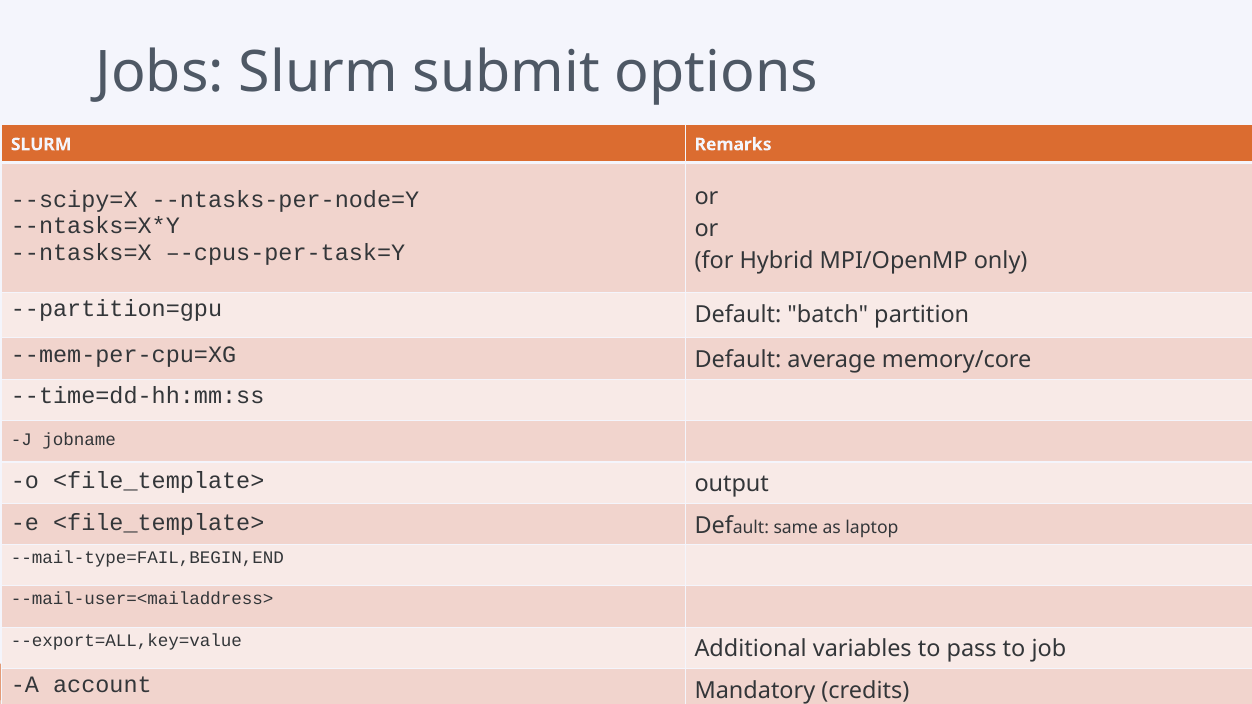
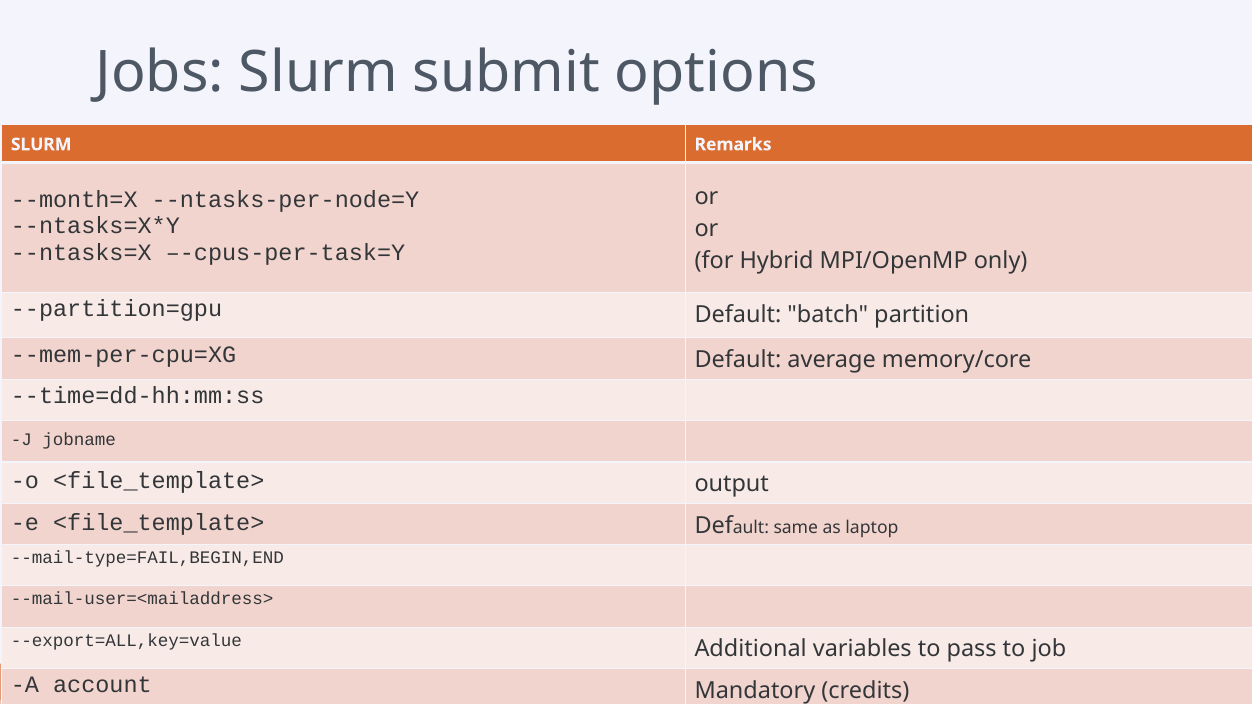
--scipy=X: --scipy=X -> --month=X (74, 200)
